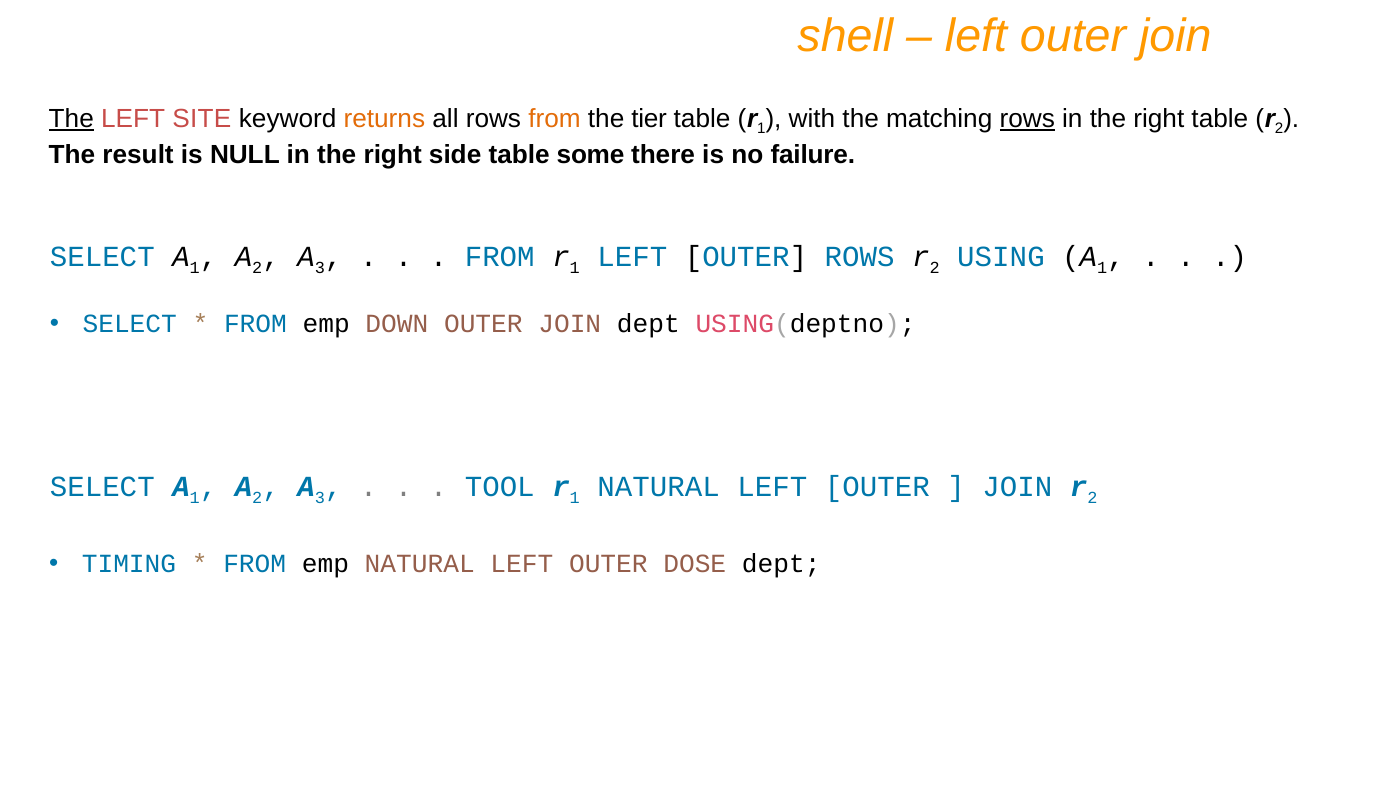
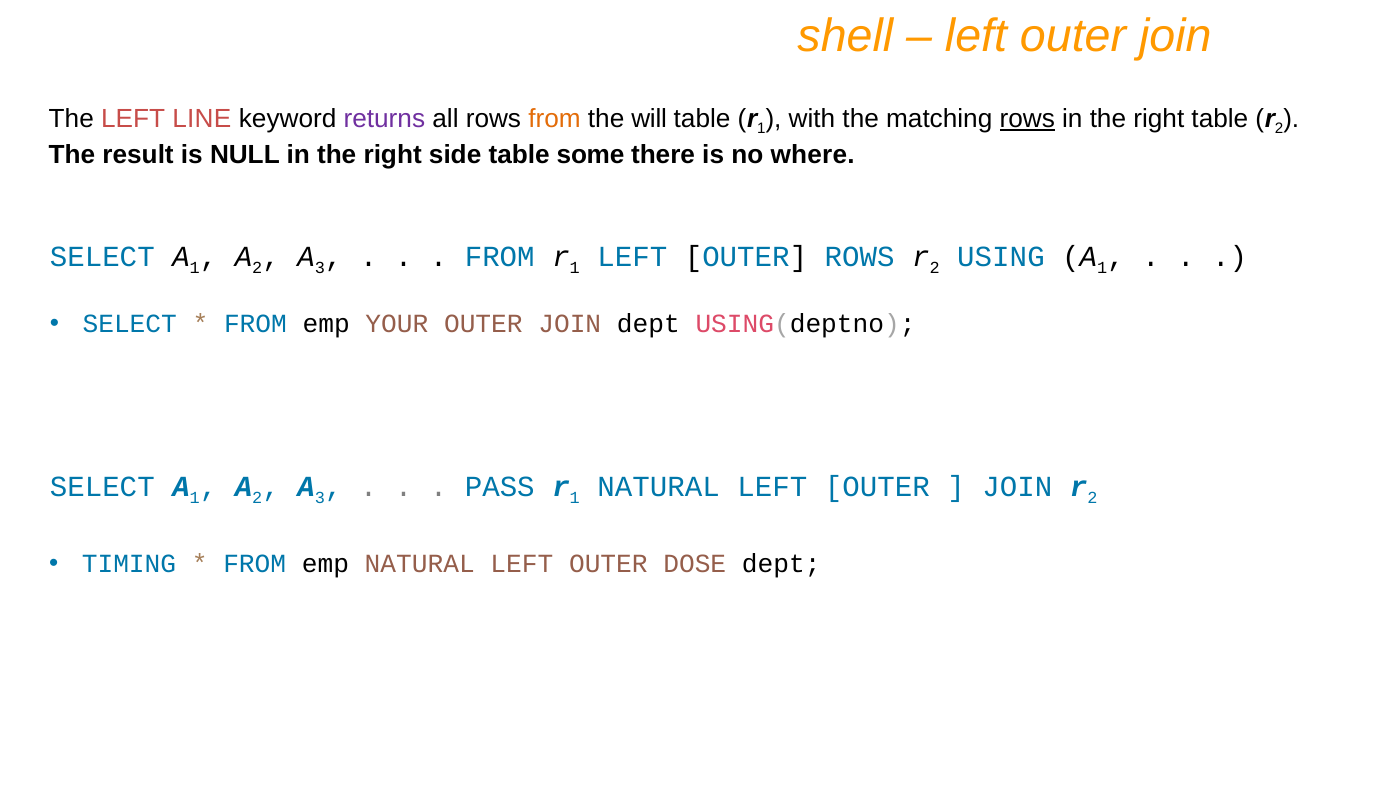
The underline: present -> none (71, 119)
SITE: SITE -> LINE (202, 119)
returns colour: orange -> purple (384, 119)
tier: tier -> will (649, 119)
failure: failure -> where (813, 154)
DOWN: DOWN -> YOUR (397, 324)
TOOL: TOOL -> PASS (500, 487)
